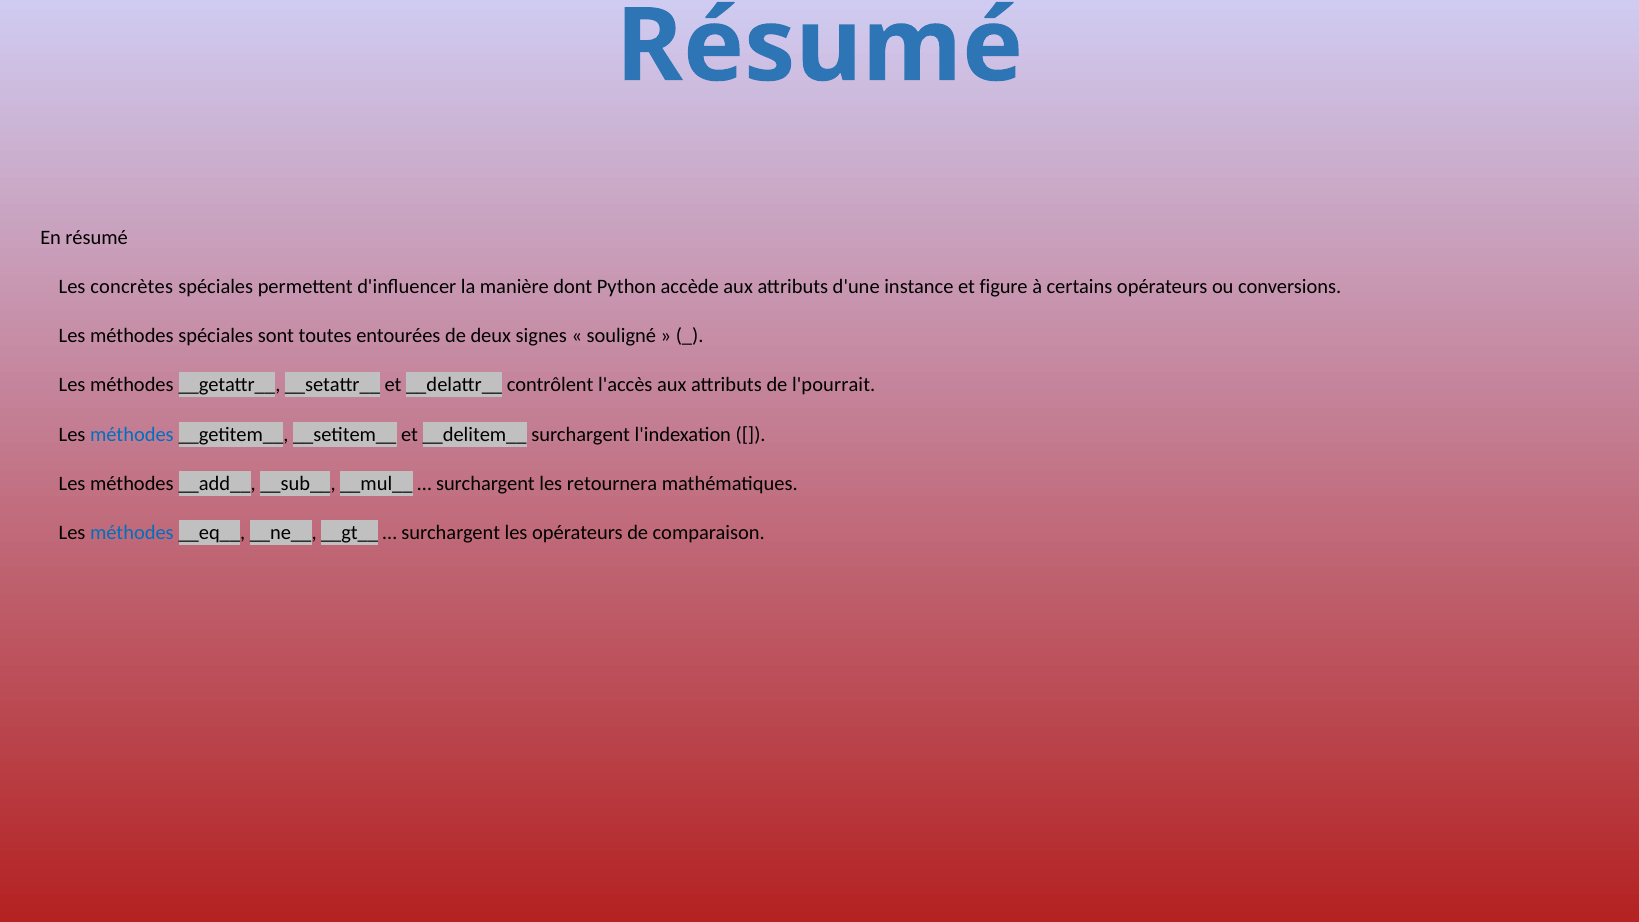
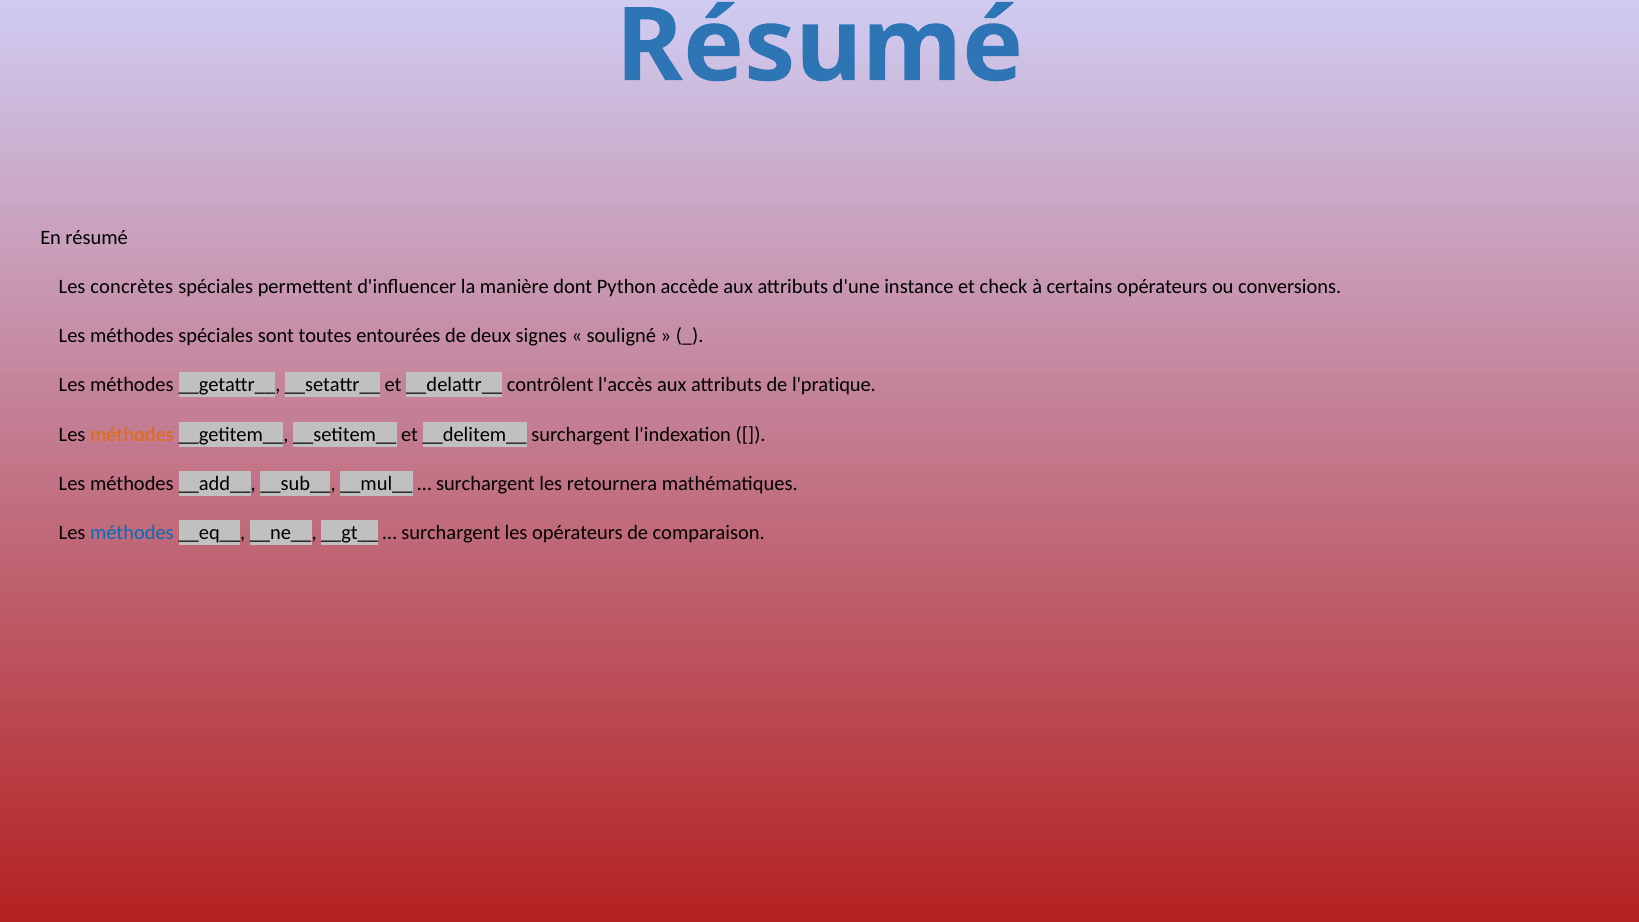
figure: figure -> check (1003, 287)
l'pourrait: l'pourrait -> l'pratique (834, 385)
méthodes colour: blue -> orange (132, 434)
